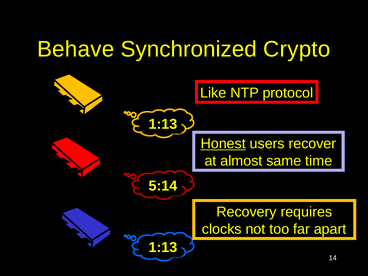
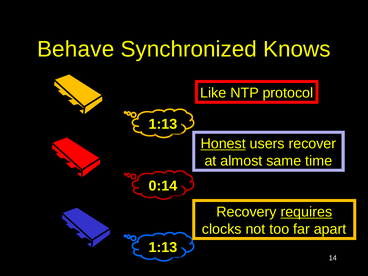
Crypto: Crypto -> Knows (297, 49)
5:14: 5:14 -> 0:14 (163, 186)
requires underline: none -> present (306, 212)
